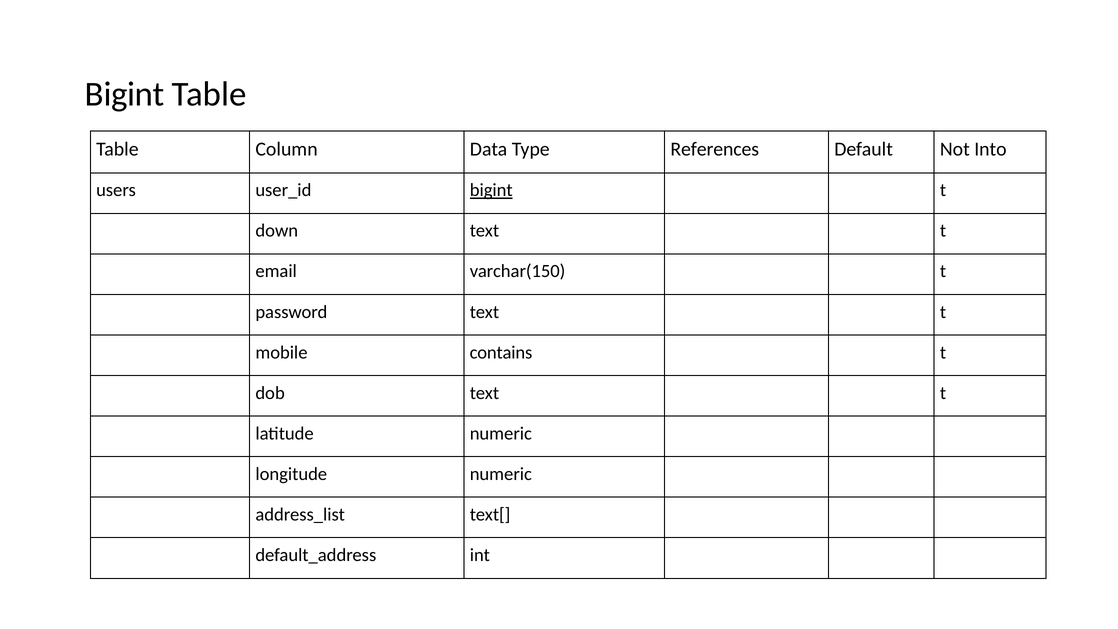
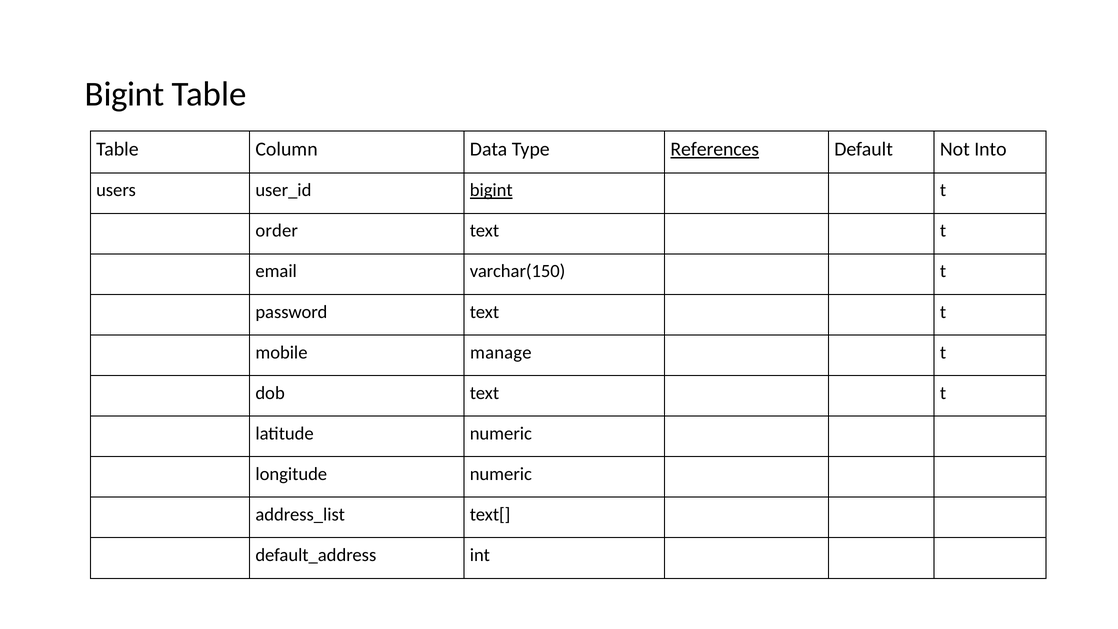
References underline: none -> present (715, 149)
down: down -> order (277, 231)
contains: contains -> manage (501, 352)
